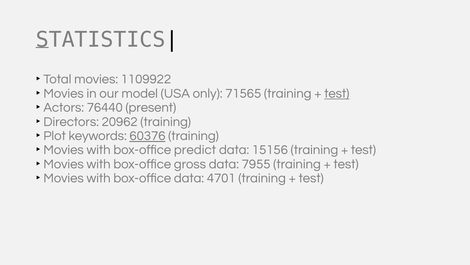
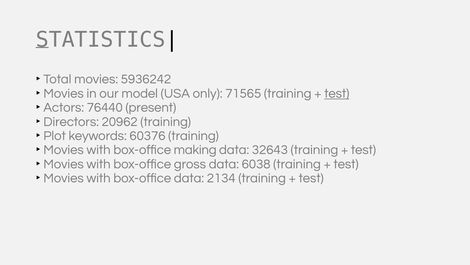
1109922: 1109922 -> 5936242 (146, 79)
60376 underline: present -> none (147, 136)
predict: predict -> making (195, 150)
15156: 15156 -> 32643 (270, 150)
7955: 7955 -> 6038 (256, 164)
4701: 4701 -> 2134 (221, 178)
